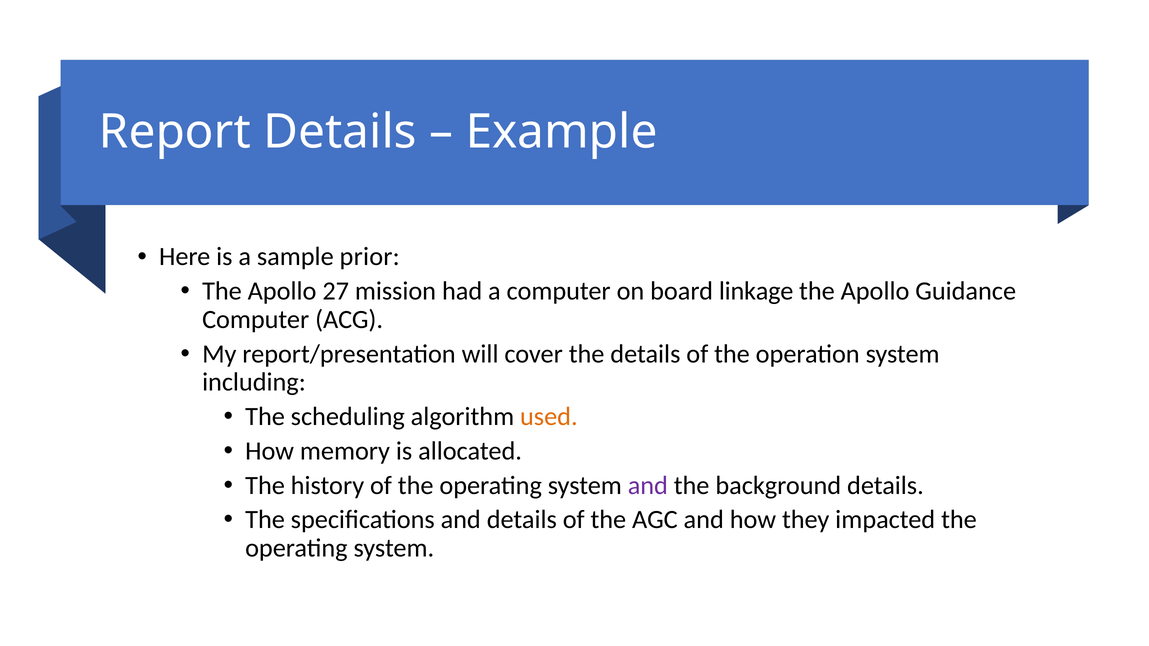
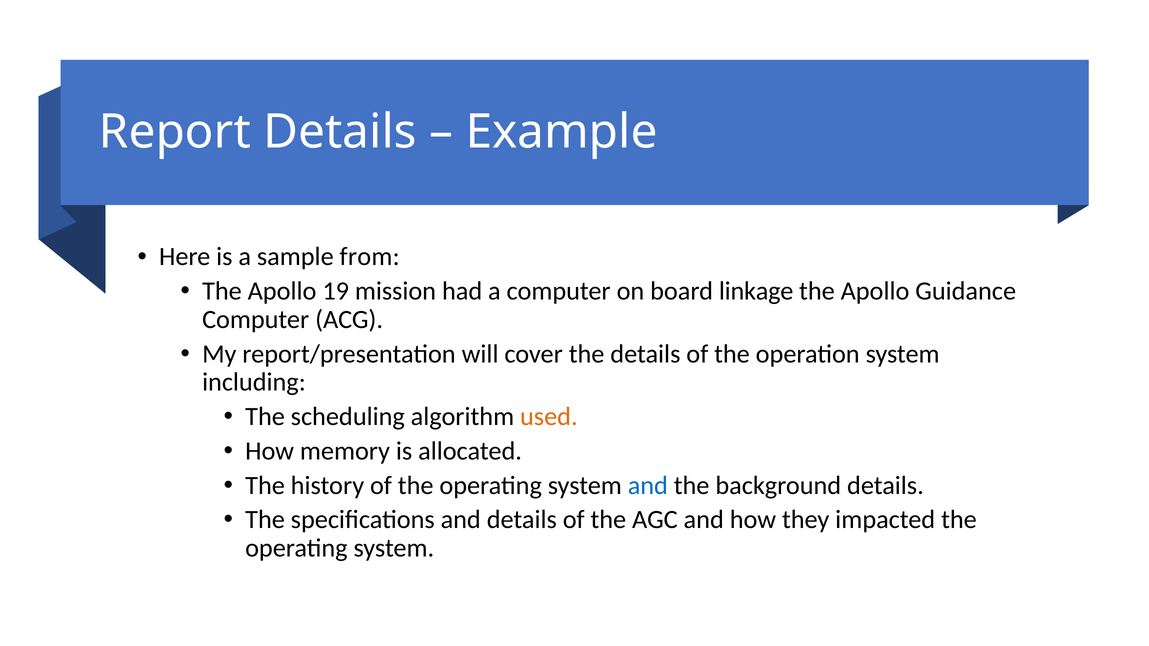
prior: prior -> from (370, 257)
27: 27 -> 19 (336, 291)
and colour: purple -> blue (648, 486)
